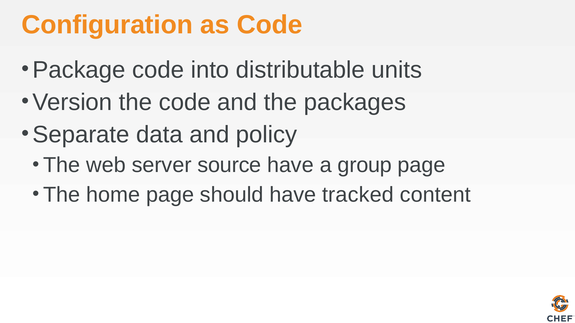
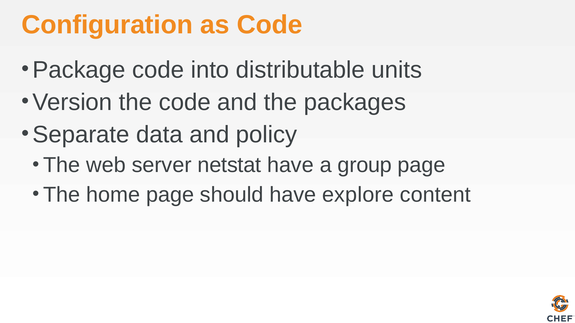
source: source -> netstat (229, 165)
tracked: tracked -> explore (358, 195)
